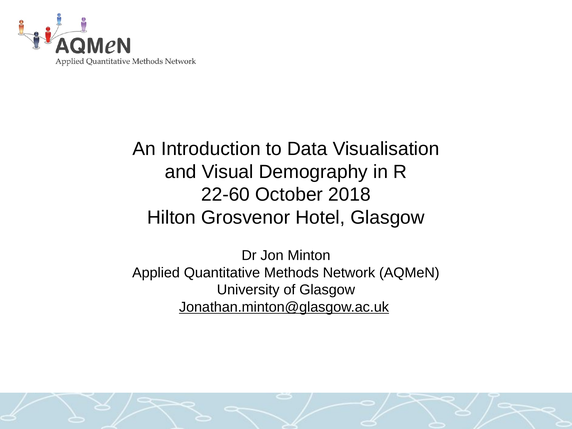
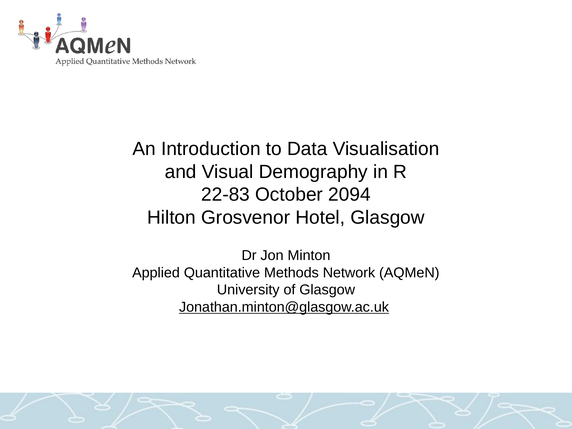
22-60: 22-60 -> 22-83 (226, 195)
2018: 2018 -> 2094 (349, 195)
